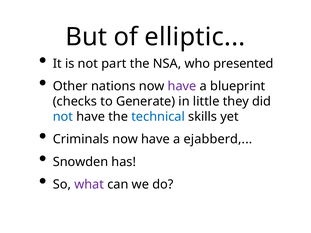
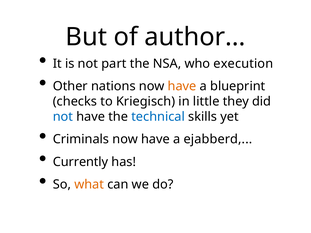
elliptic: elliptic -> author (195, 37)
presented: presented -> execution (243, 64)
have colour: purple -> orange (182, 86)
Generate: Generate -> Kriegisch (146, 102)
Snowden: Snowden -> Currently (81, 162)
what colour: purple -> orange (89, 185)
